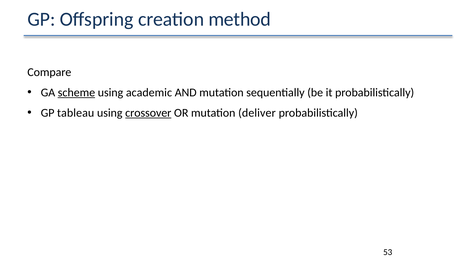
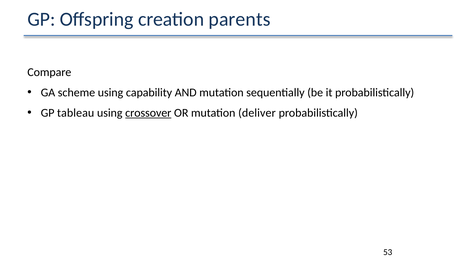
method: method -> parents (240, 19)
scheme underline: present -> none (76, 92)
academic: academic -> capability (149, 92)
